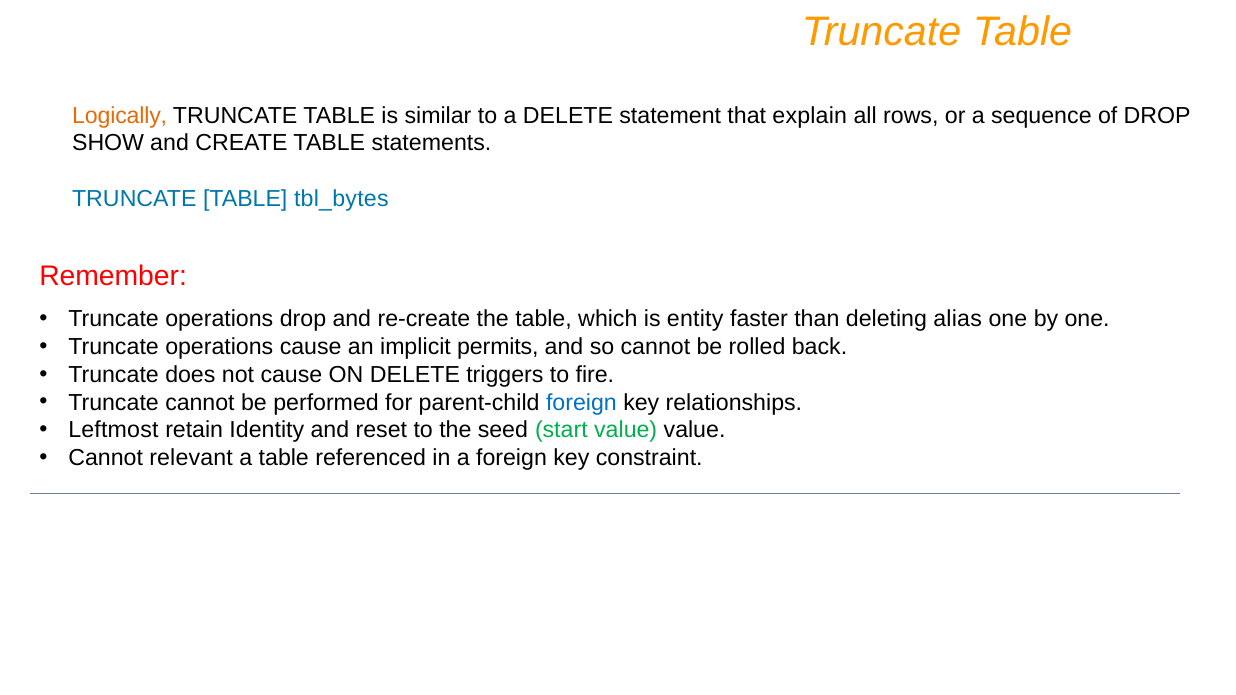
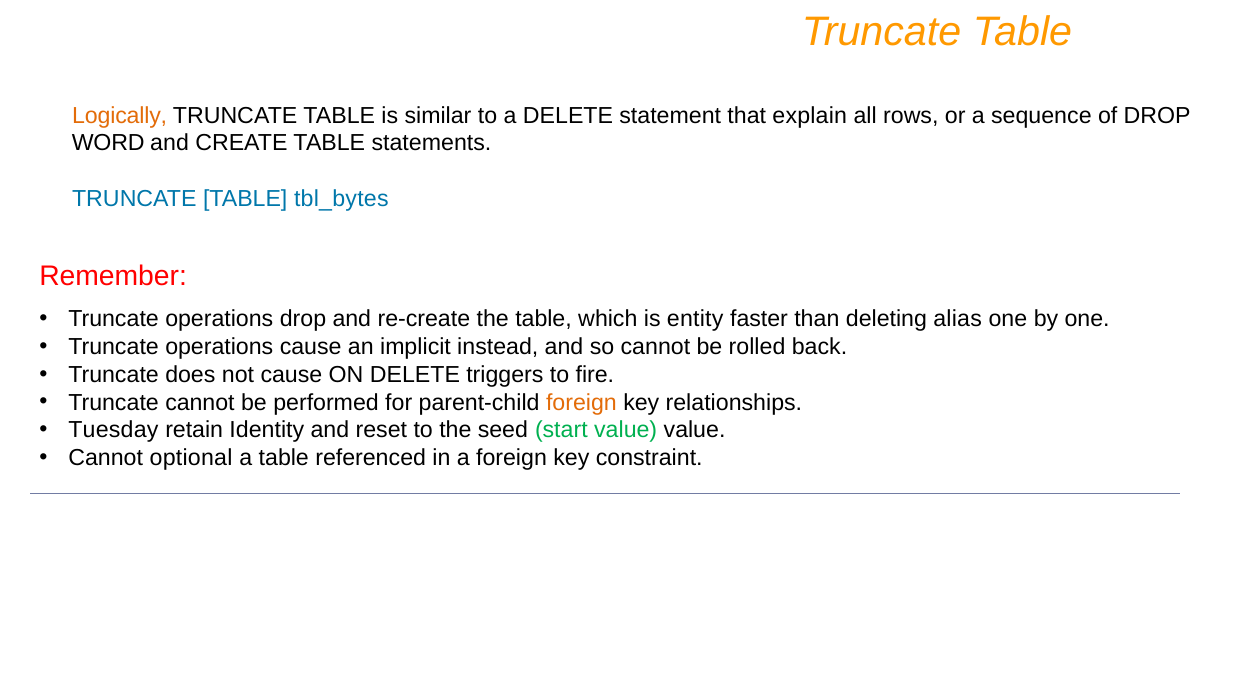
SHOW: SHOW -> WORD (108, 143)
permits: permits -> instead (498, 347)
foreign colour: blue -> orange (581, 403)
Leftmost: Leftmost -> Tuesday (113, 430)
relevant: relevant -> optional (191, 458)
